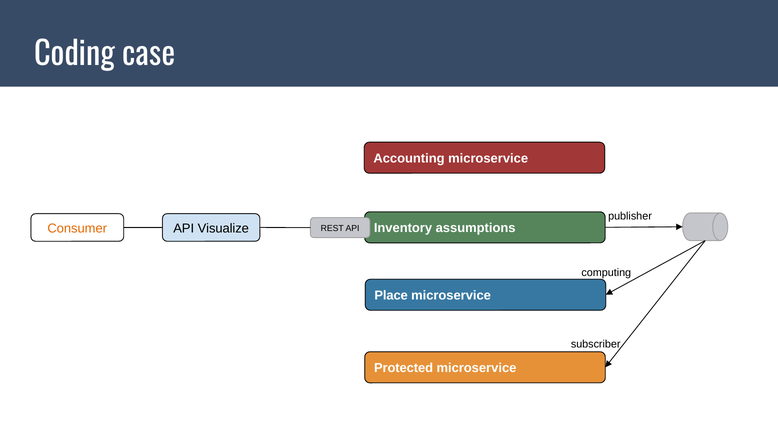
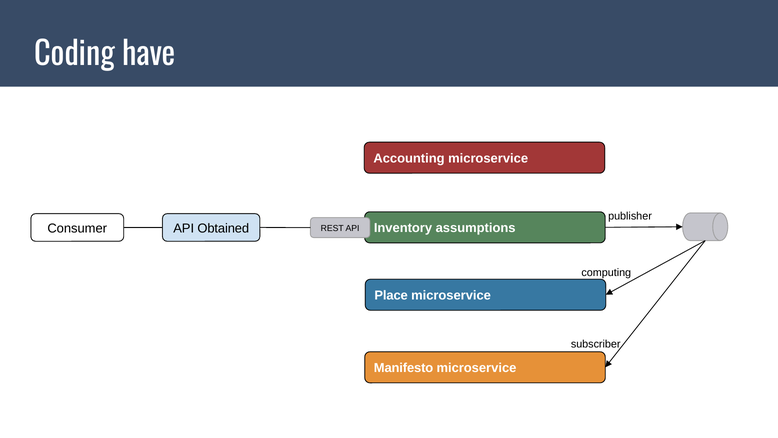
case: case -> have (149, 54)
Consumer colour: orange -> black (77, 228)
Visualize: Visualize -> Obtained (223, 228)
Protected: Protected -> Manifesto (404, 368)
